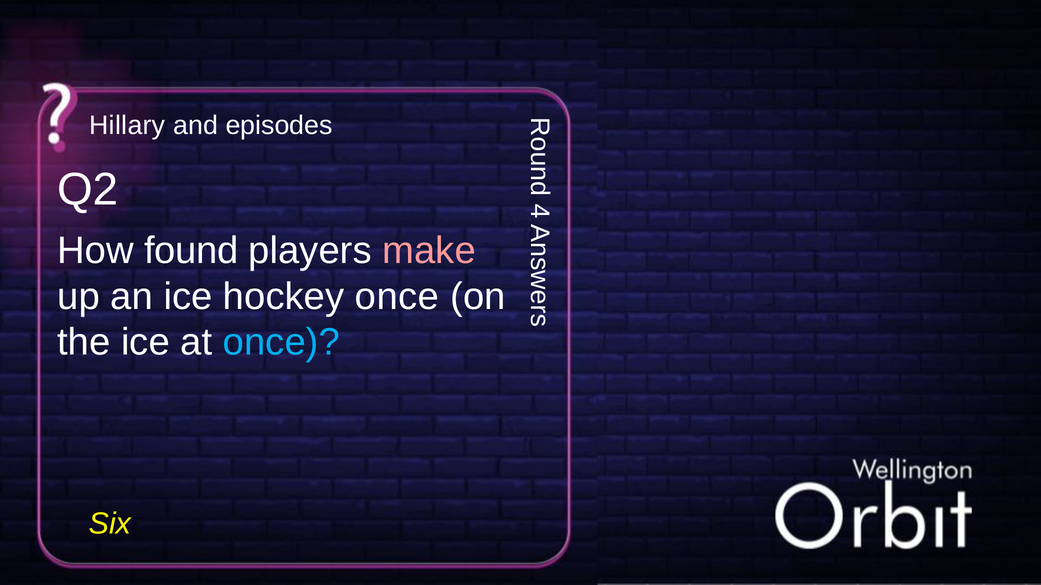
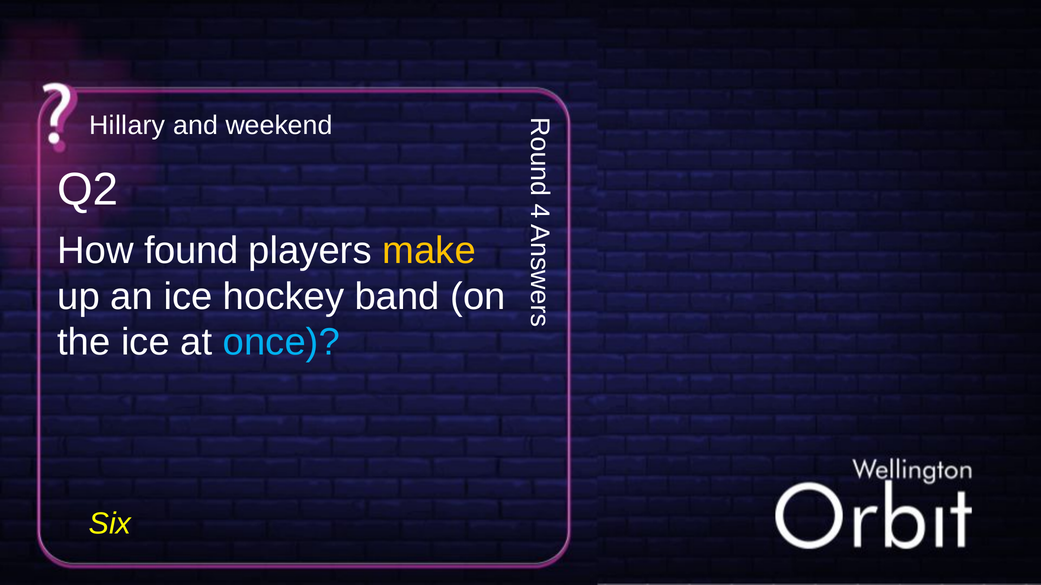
episodes: episodes -> weekend (279, 125)
make colour: pink -> yellow (429, 251)
hockey once: once -> band (397, 297)
